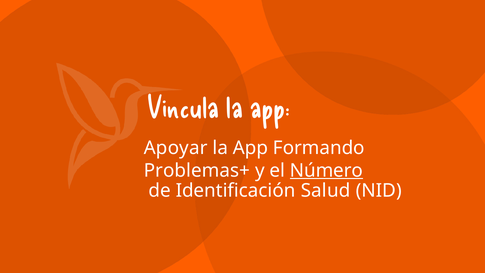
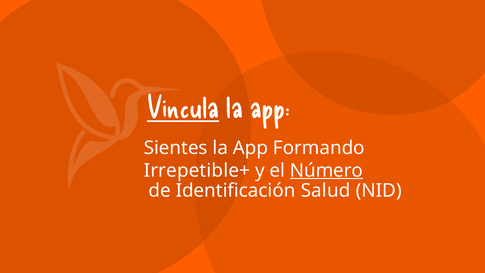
Vincula underline: none -> present (183, 108)
Apoyar: Apoyar -> Sientes (176, 148)
Problemas+: Problemas+ -> Irrepetible+ (197, 170)
